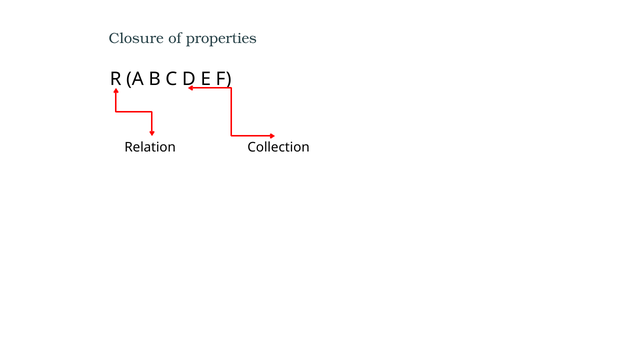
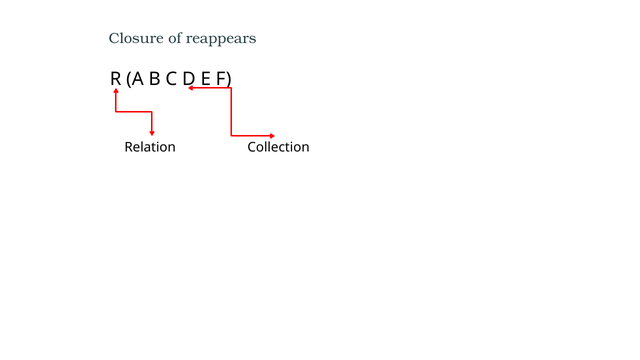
properties: properties -> reappears (221, 39)
